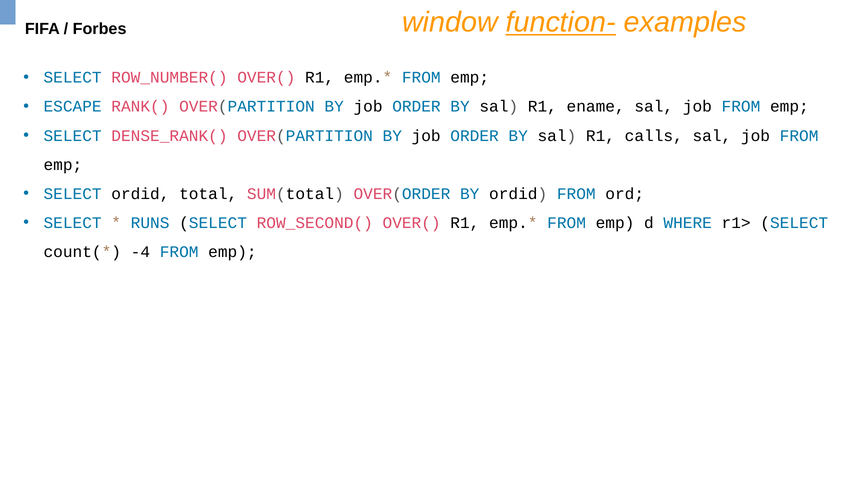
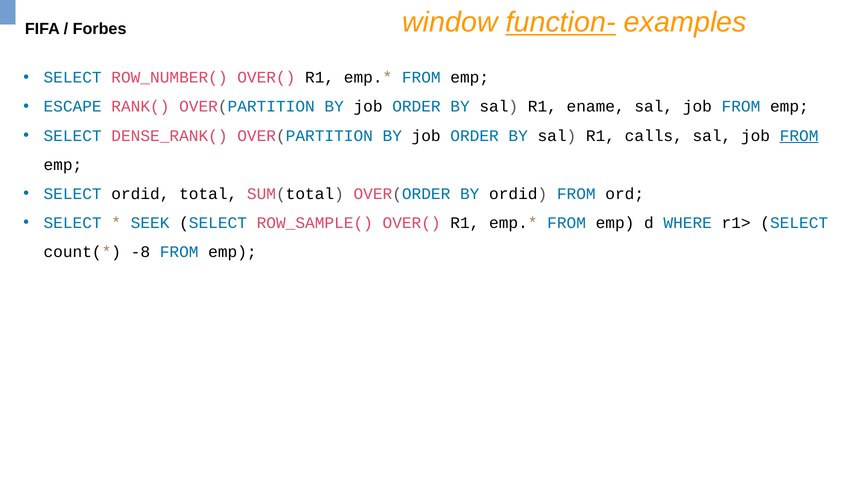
FROM underline: none -> present (799, 136)
RUNS: RUNS -> SEEK (150, 223)
ROW_SECOND(: ROW_SECOND( -> ROW_SAMPLE( (315, 223)
-4: -4 -> -8 (140, 252)
